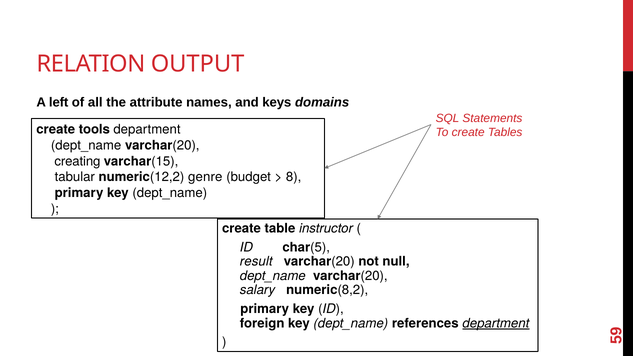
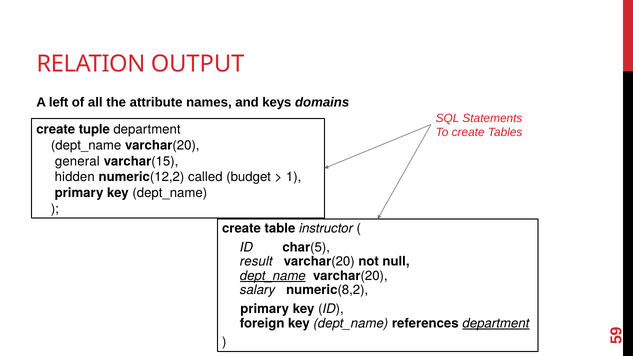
tools: tools -> tuple (94, 130)
creating: creating -> general (77, 161)
tabular: tabular -> hidden (75, 177)
genre: genre -> called (205, 177)
8: 8 -> 1 (294, 177)
dept_name underline: none -> present (273, 276)
